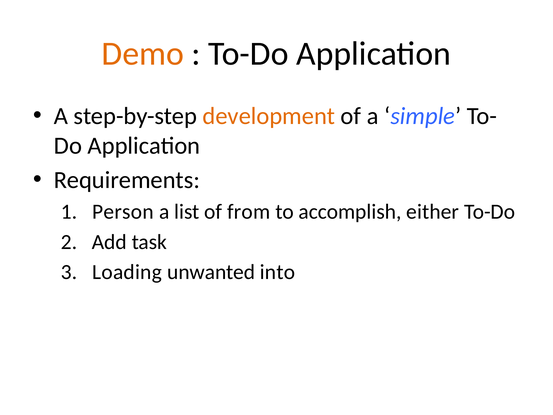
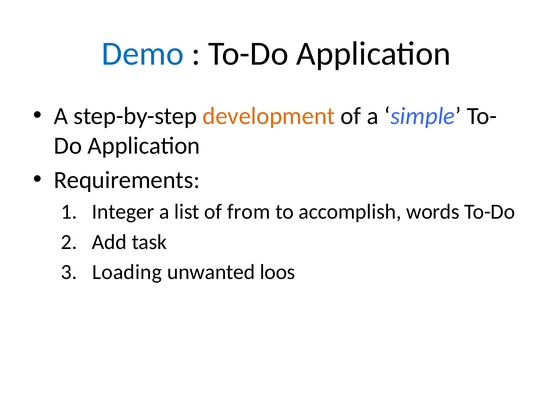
Demo colour: orange -> blue (143, 54)
Person: Person -> Integer (123, 212)
either: either -> words (433, 212)
into: into -> loos (278, 272)
